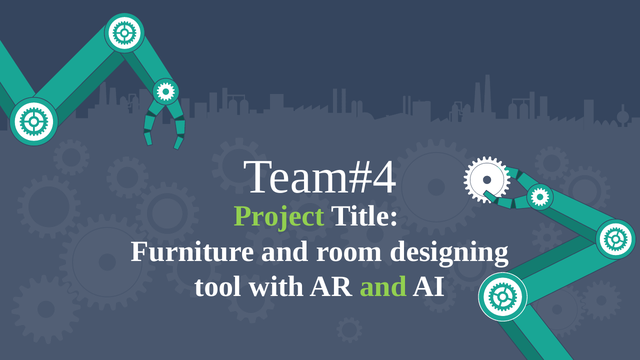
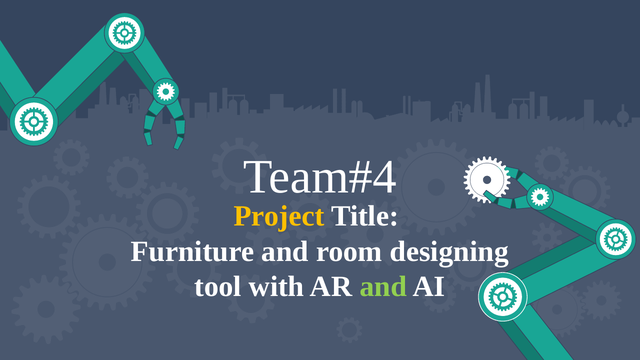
Project colour: light green -> yellow (279, 216)
